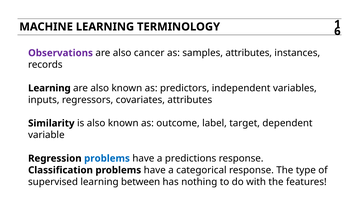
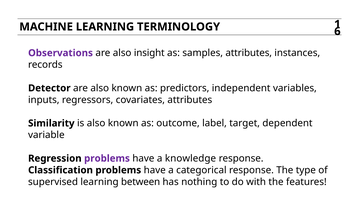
cancer: cancer -> insight (149, 53)
Learning: Learning -> Detector (49, 88)
problems colour: blue -> purple (107, 158)
predictions: predictions -> knowledge (191, 158)
